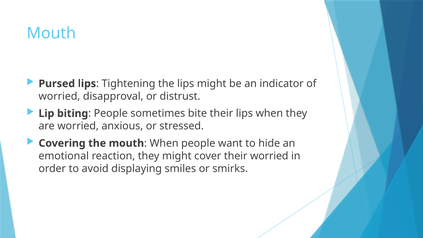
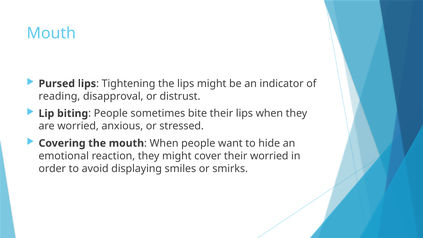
worried: worried -> reading (59, 96)
